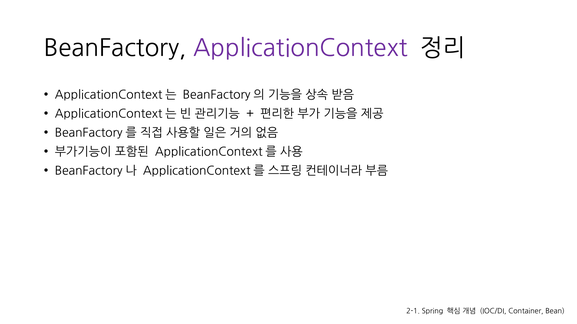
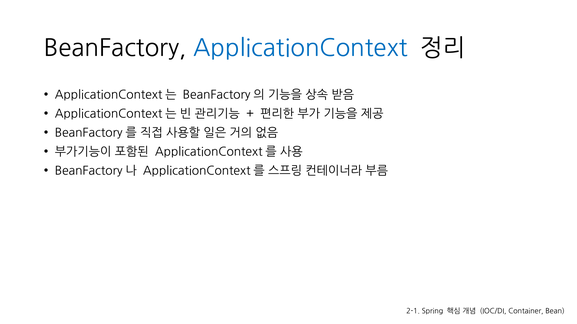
ApplicationContext colour: purple -> blue (300, 48)
